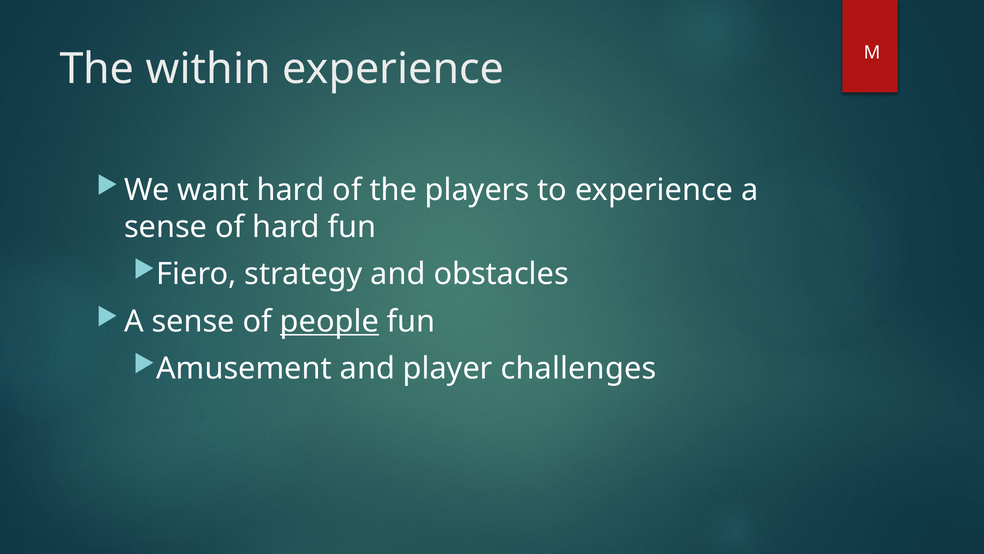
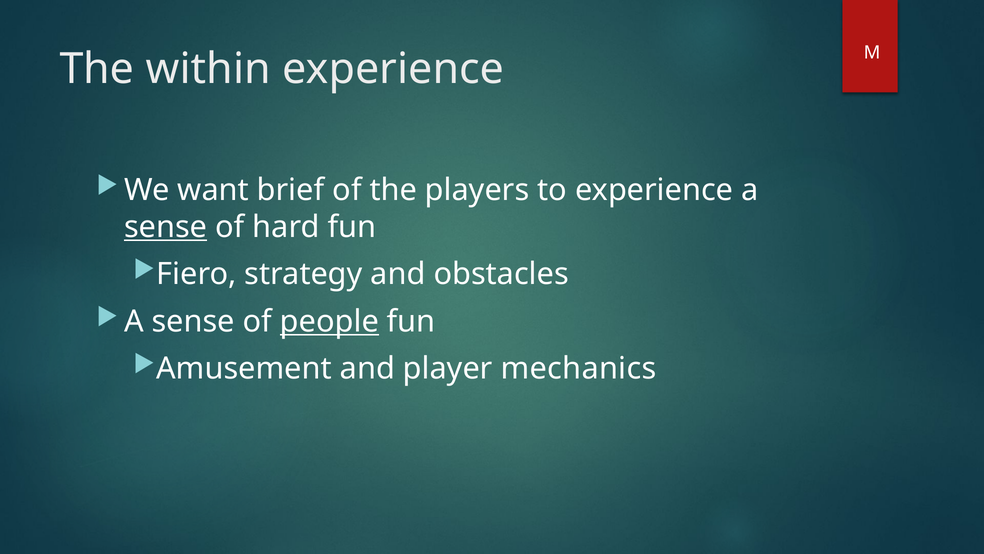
want hard: hard -> brief (291, 190)
sense underline: none -> present (166, 227)
challenges: challenges -> mechanics (579, 368)
